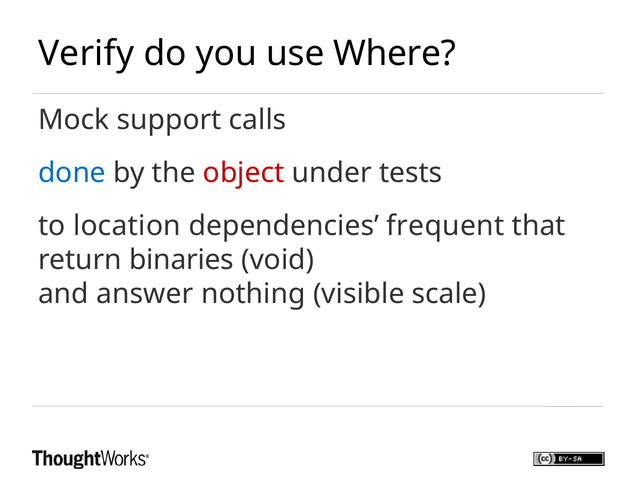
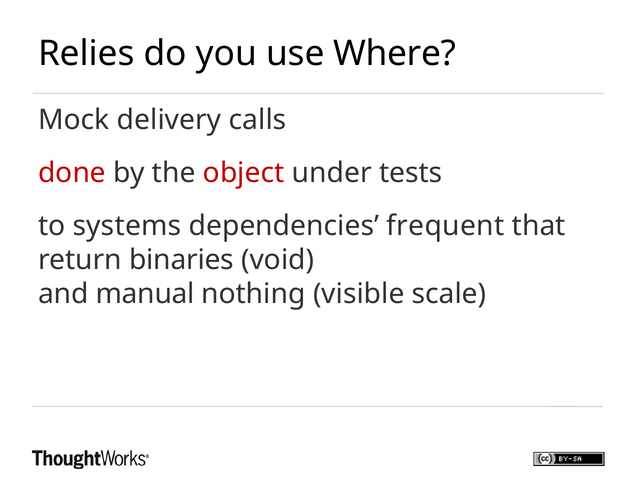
Verify: Verify -> Relies (86, 54)
support: support -> delivery (169, 120)
done colour: blue -> red (72, 173)
location: location -> systems (127, 226)
answer: answer -> manual (145, 294)
